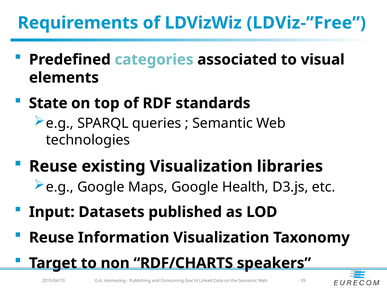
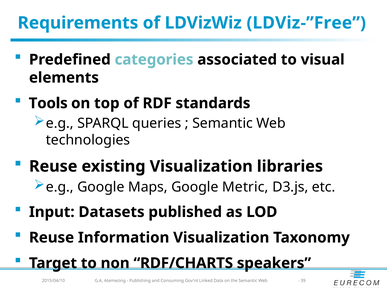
State: State -> Tools (48, 103)
Health: Health -> Metric (245, 187)
